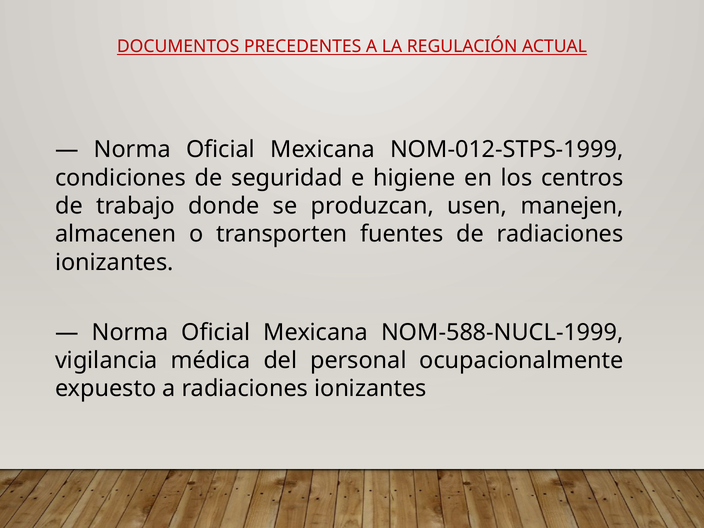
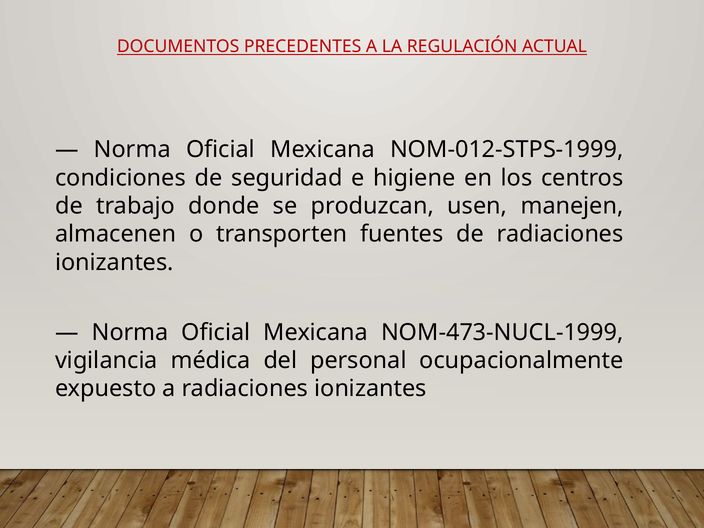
NOM-588-NUCL-1999: NOM-588-NUCL-1999 -> NOM-473-NUCL-1999 (502, 332)
